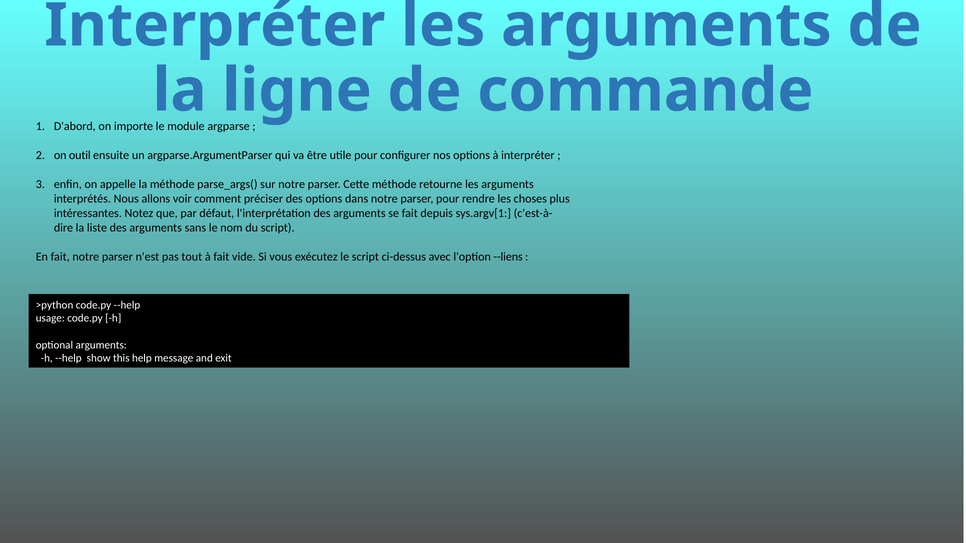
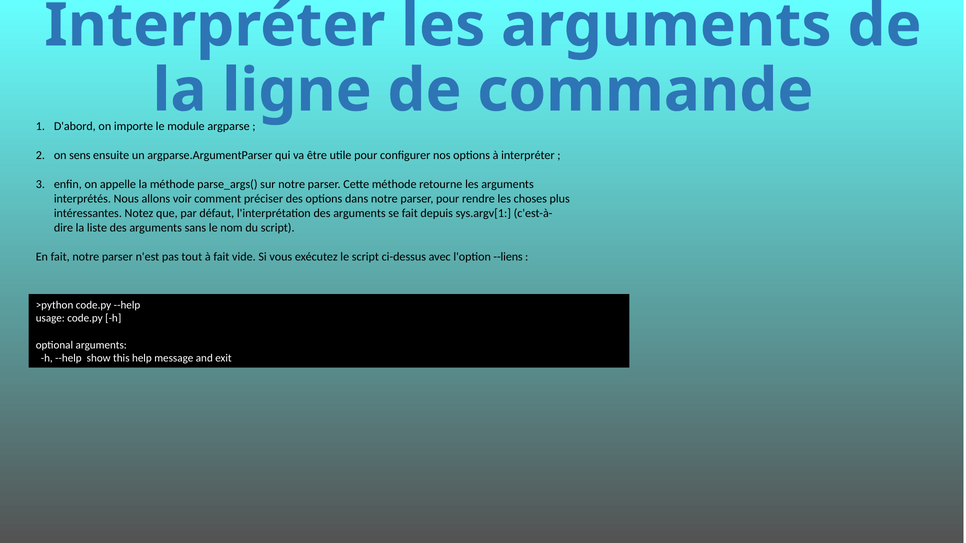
outil: outil -> sens (80, 155)
